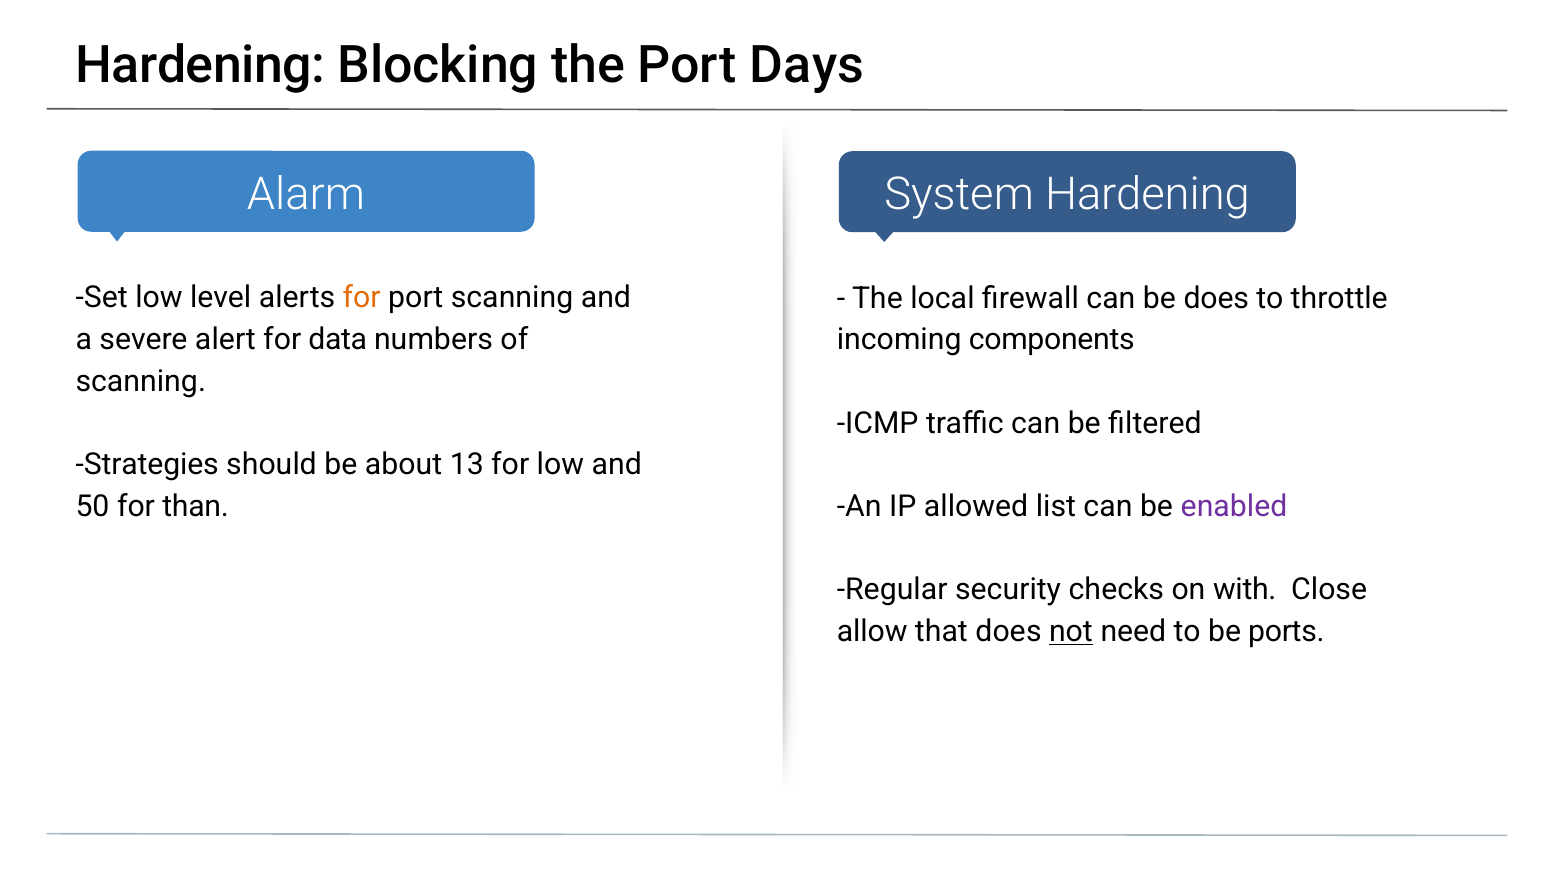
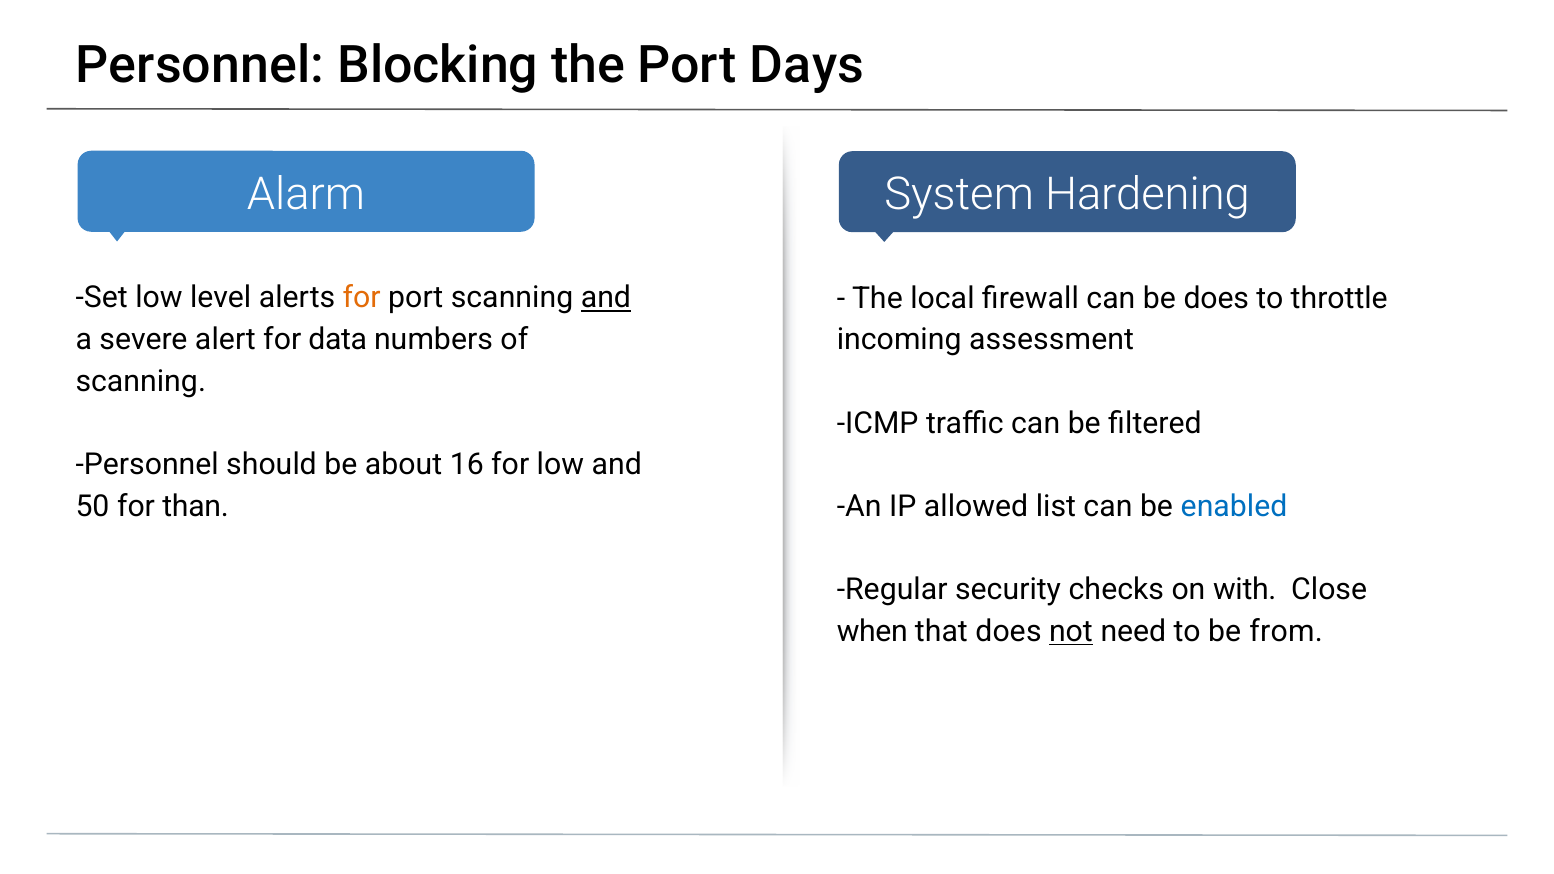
Hardening: Hardening -> Personnel (200, 66)
and underline: none -> present (606, 298)
components: components -> assessment (1052, 340)
Strategies: Strategies -> Personnel (147, 465)
13: 13 -> 16 (467, 465)
enabled colour: purple -> blue (1234, 507)
allow: allow -> when (872, 632)
ports: ports -> from (1286, 632)
